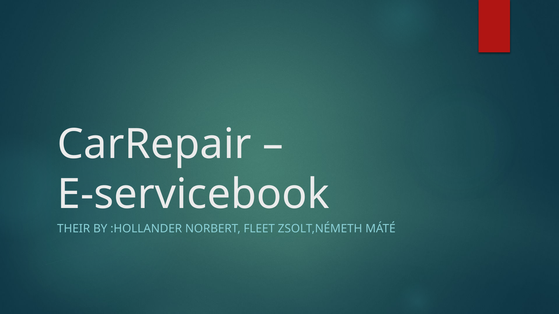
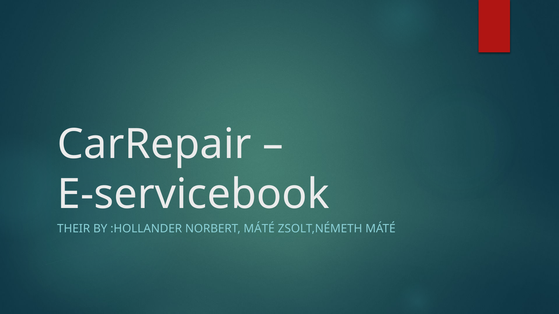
NORBERT FLEET: FLEET -> MÁTÉ (259, 229)
